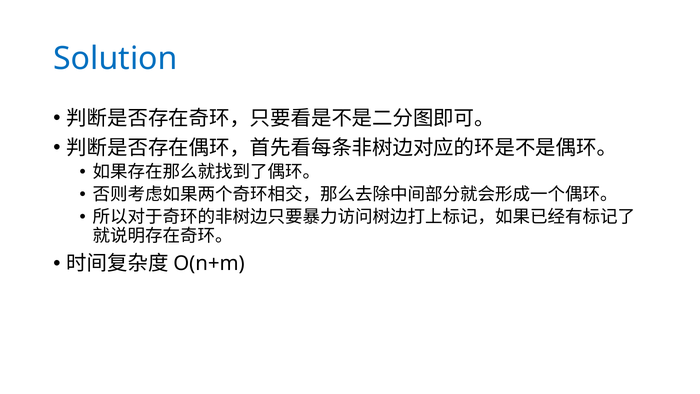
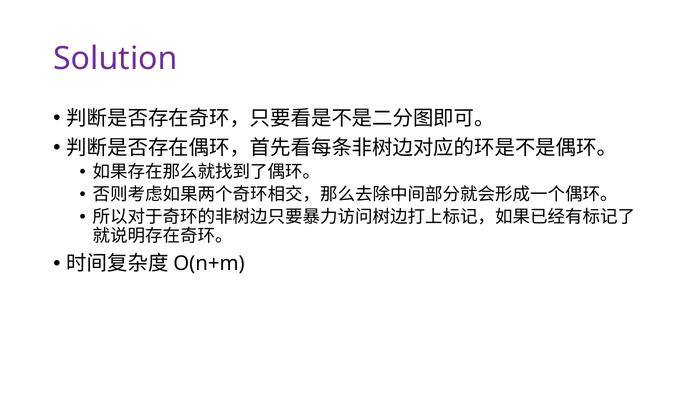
Solution colour: blue -> purple (115, 59)
